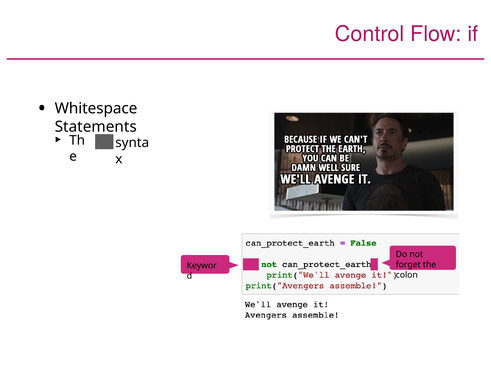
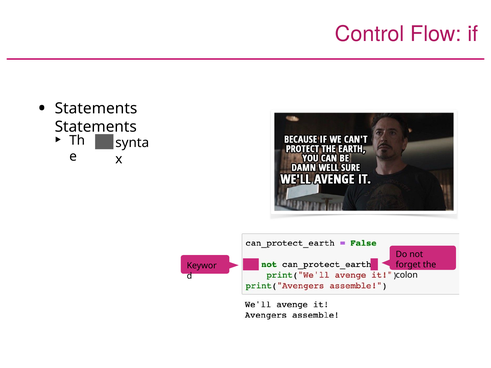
Whitespace: Whitespace -> Statements (96, 108)
